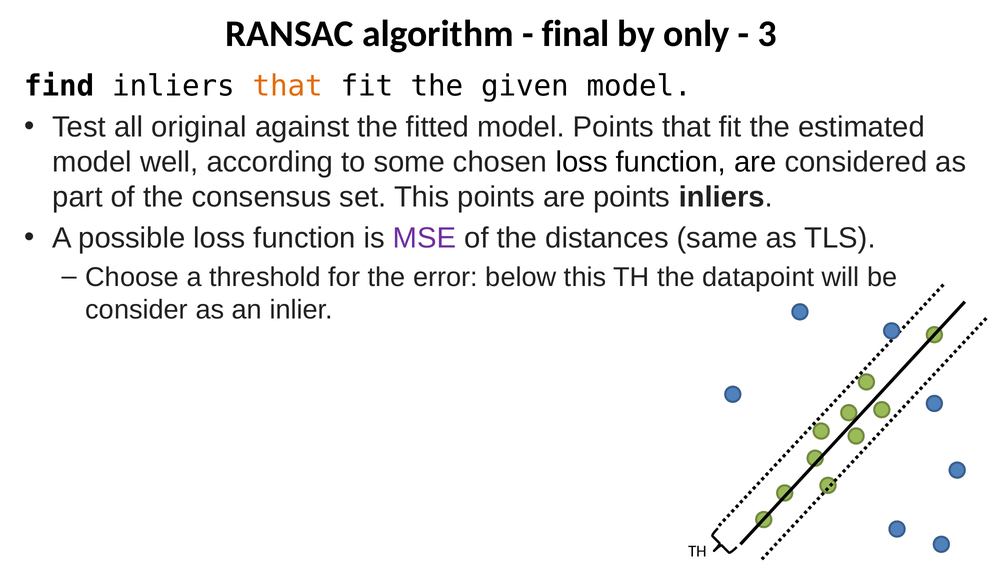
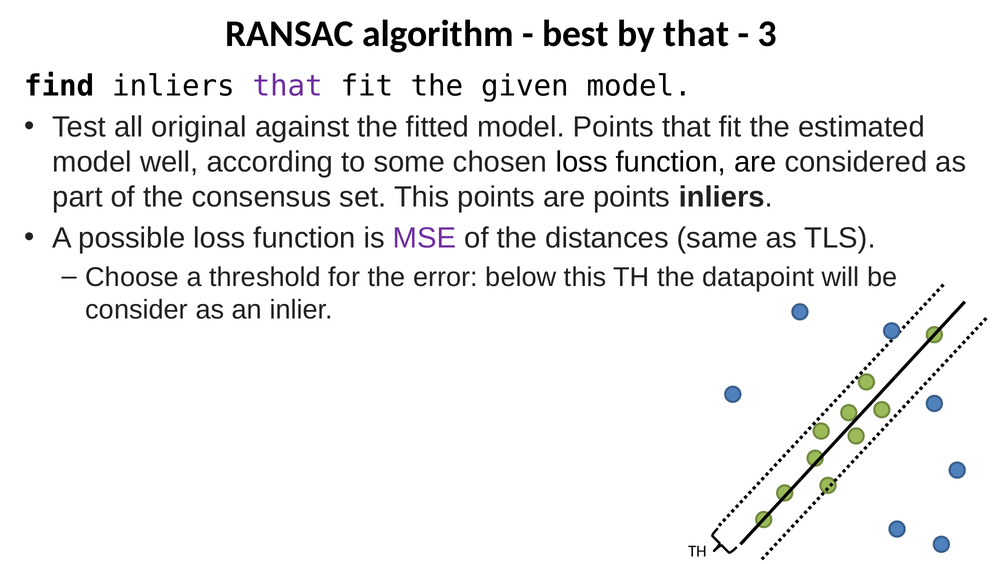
final: final -> best (576, 34)
by only: only -> that (696, 34)
that colour: orange -> purple (288, 86)
